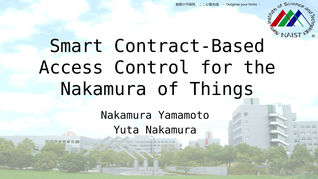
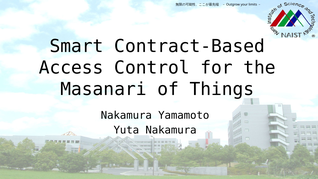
Nakamura: Nakamura -> Masanari (103, 89)
